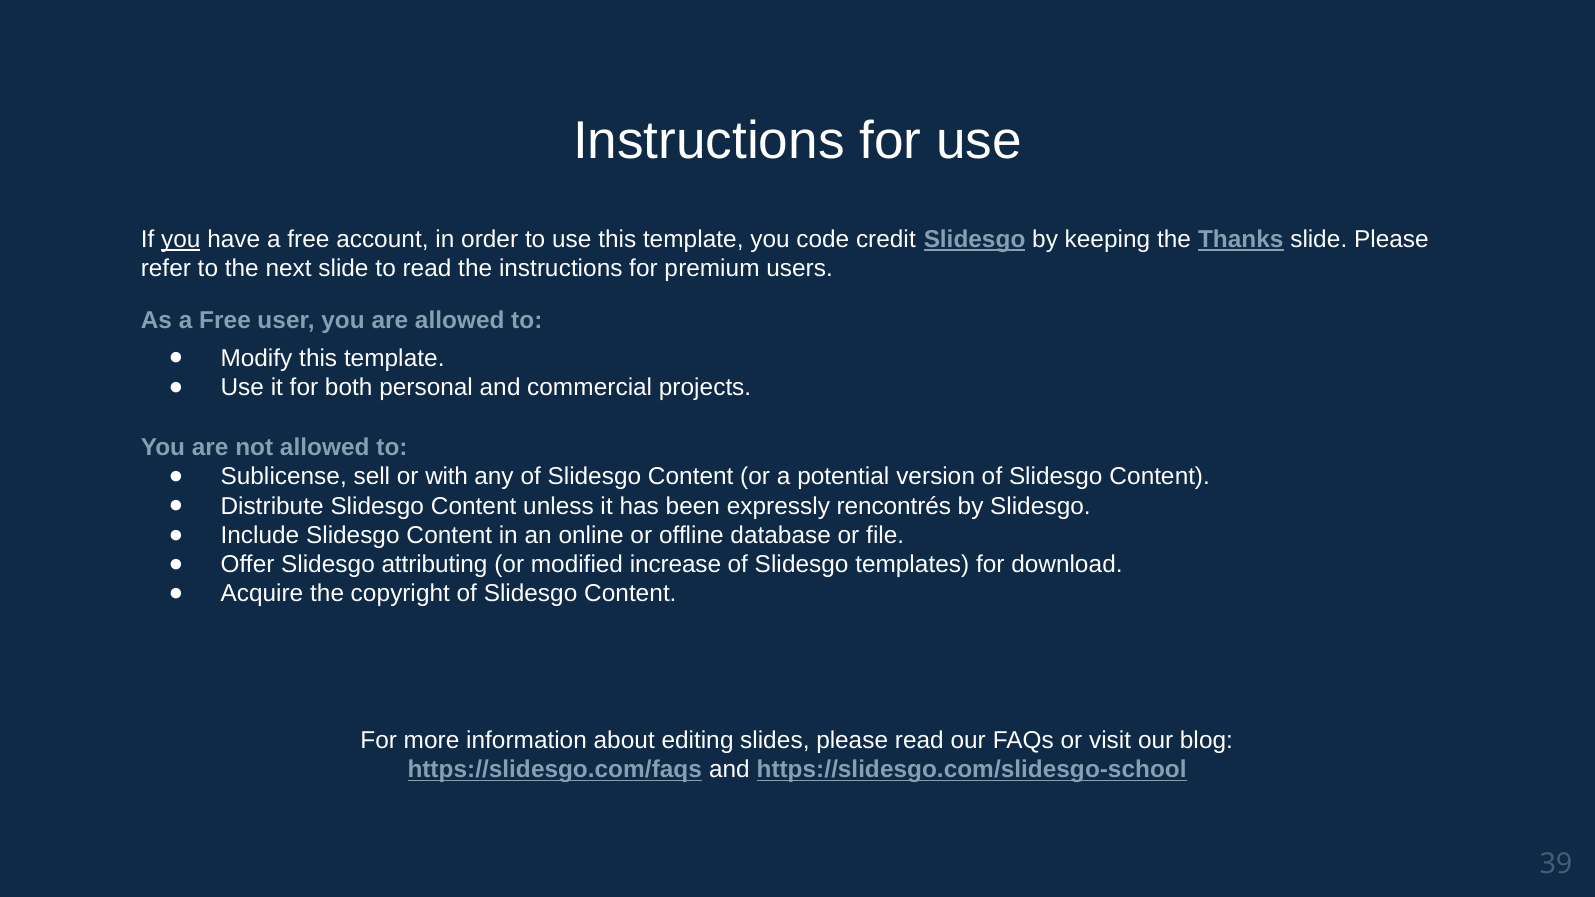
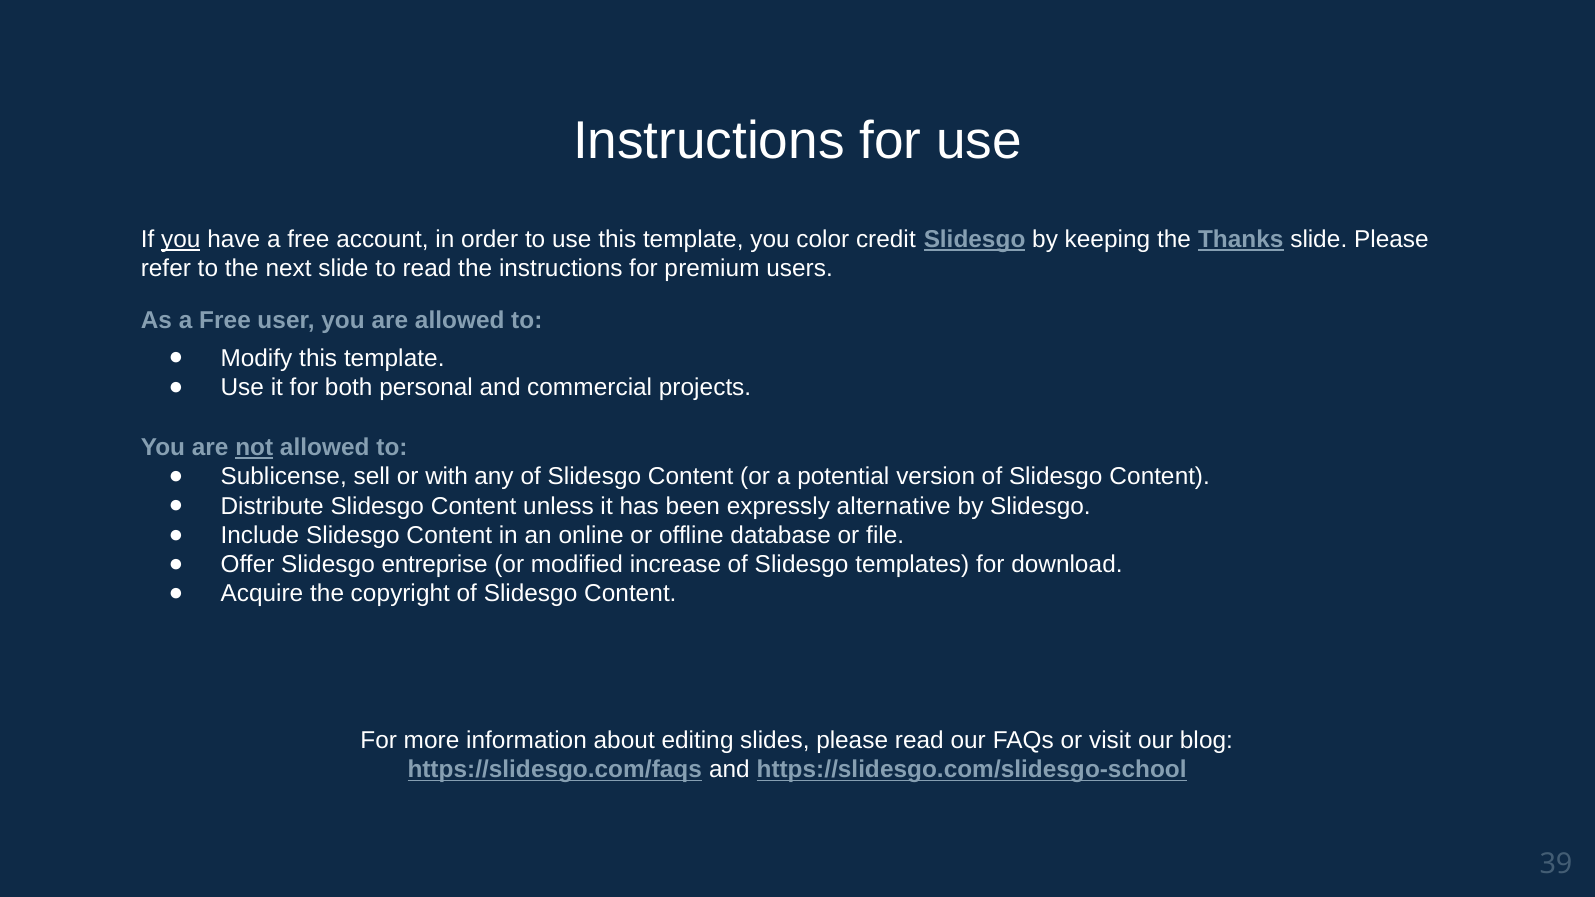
code: code -> color (823, 239)
not underline: none -> present (254, 448)
rencontrés: rencontrés -> alternative (894, 506)
attributing: attributing -> entreprise (435, 565)
